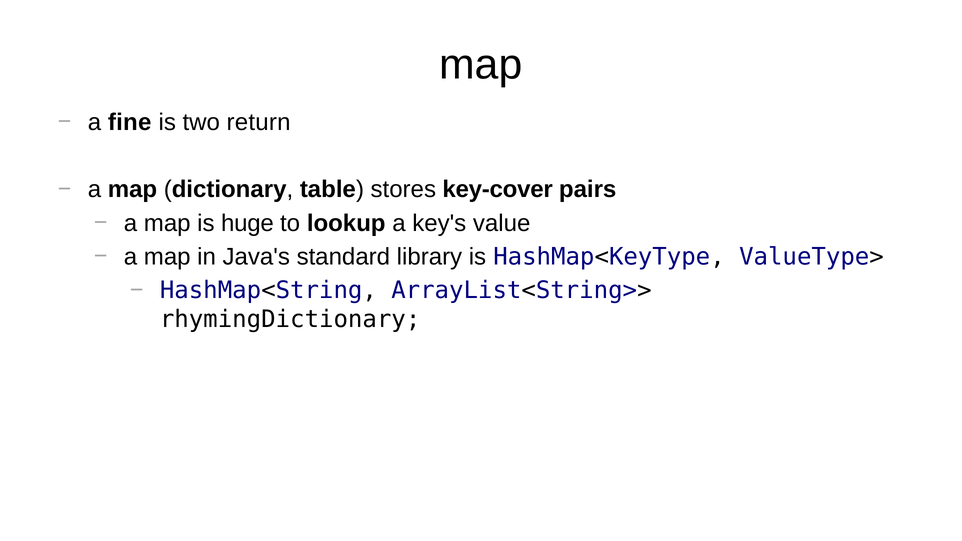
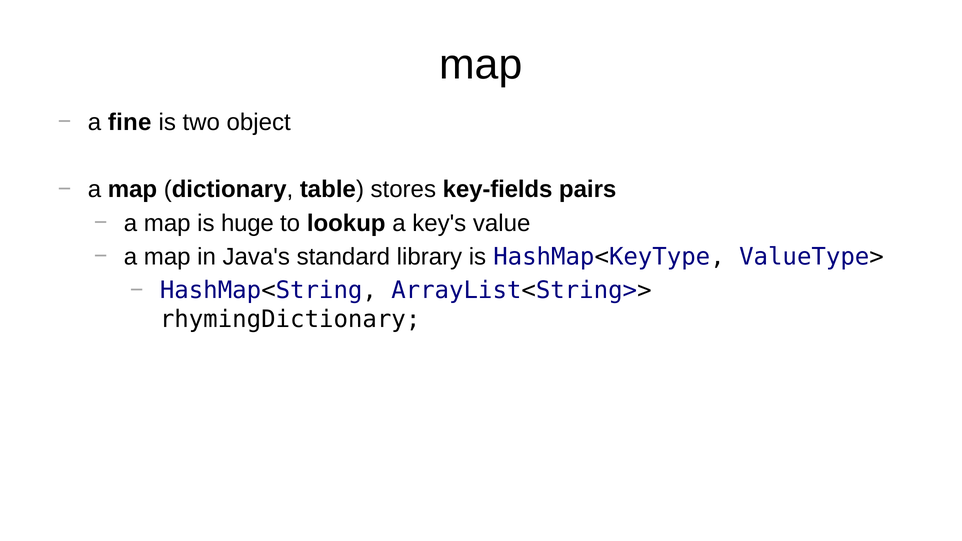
return: return -> object (259, 122)
key-cover: key-cover -> key-fields (498, 190)
